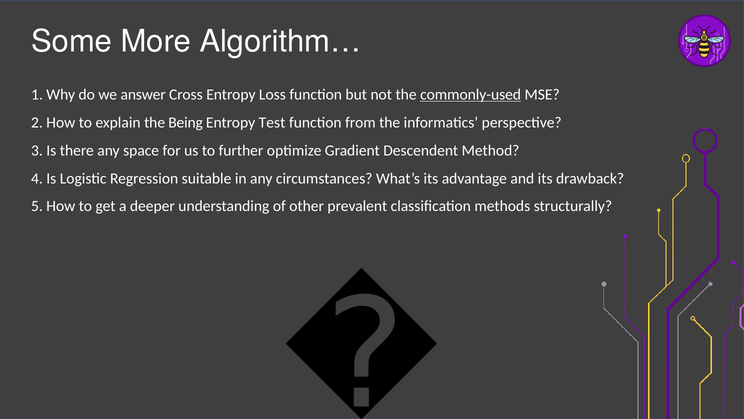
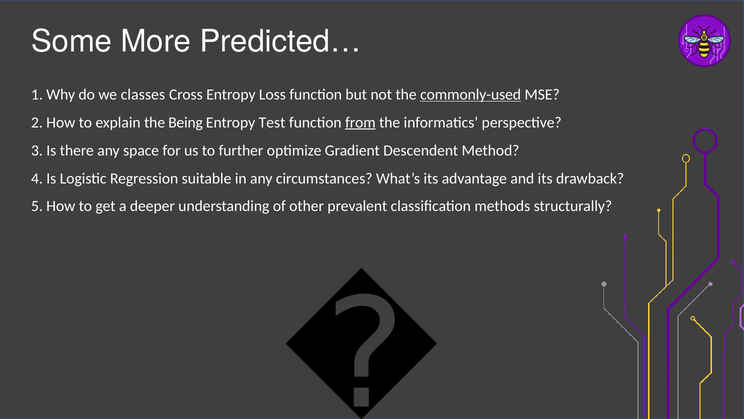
Algorithm…: Algorithm… -> Predicted… (280, 41)
answer: answer -> classes (143, 94)
from underline: none -> present (360, 122)
